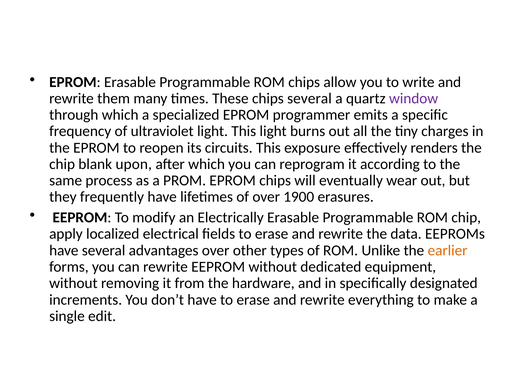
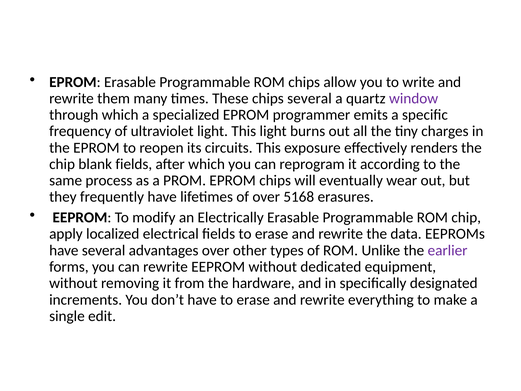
blank upon: upon -> fields (134, 164)
1900: 1900 -> 5168 (299, 197)
earlier colour: orange -> purple (448, 250)
